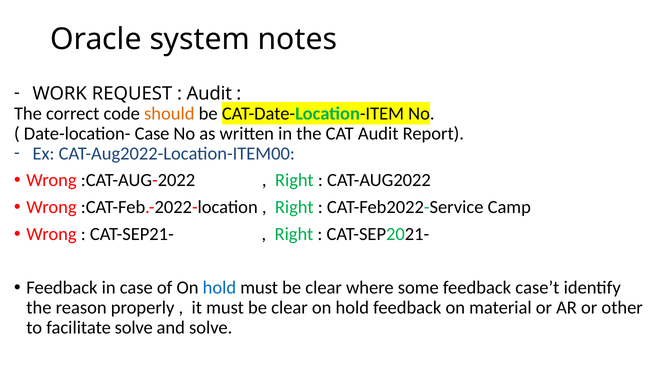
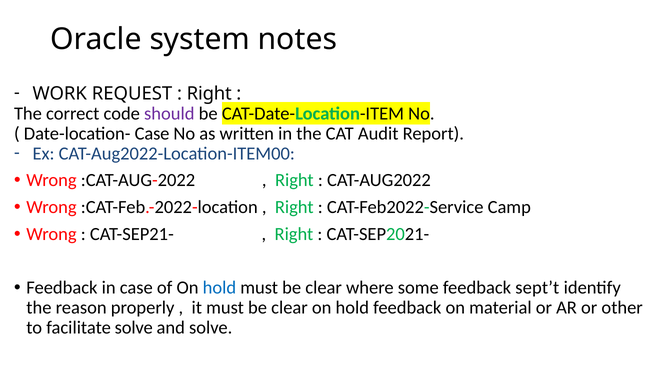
Audit: Audit -> Right (209, 94)
should colour: orange -> purple (169, 114)
case’t: case’t -> sept’t (537, 288)
